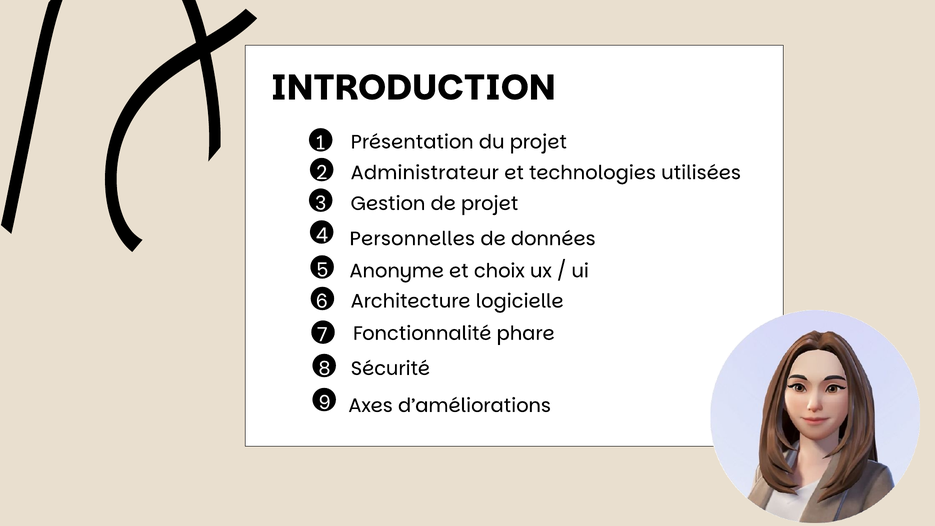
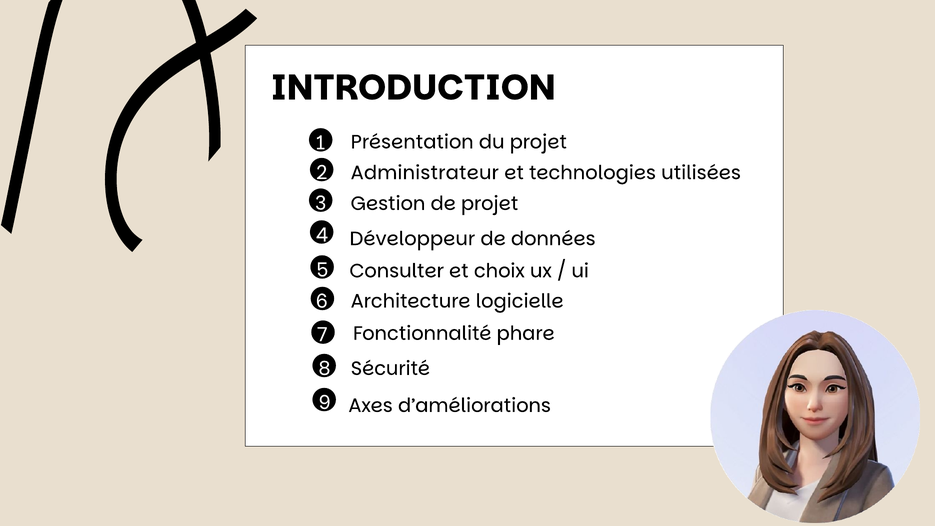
Personnelles: Personnelles -> Développeur (412, 239)
Anonyme: Anonyme -> Consulter (397, 271)
